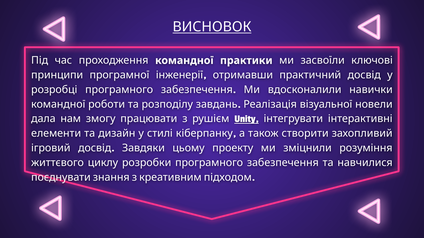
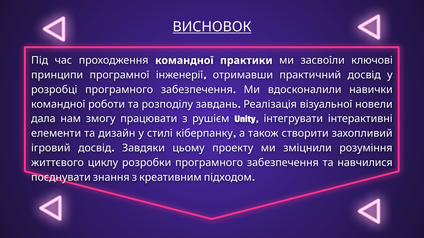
Unity underline: present -> none (247, 119)
